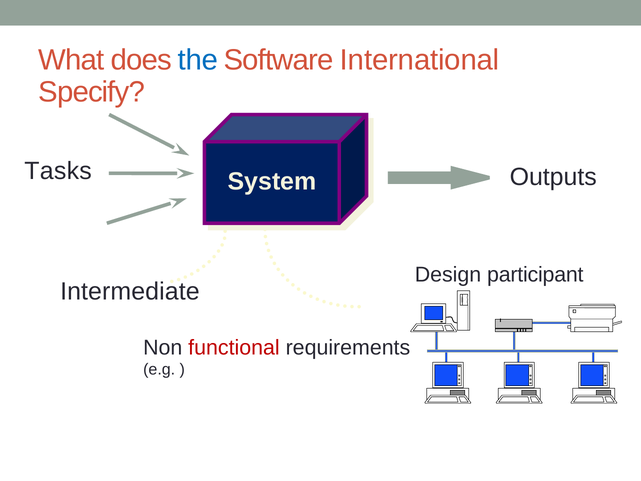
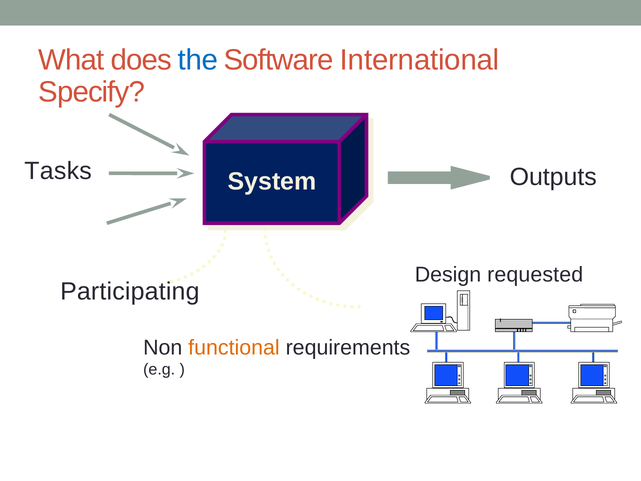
participant: participant -> requested (535, 275)
Intermediate: Intermediate -> Participating (130, 291)
functional colour: red -> orange (234, 347)
